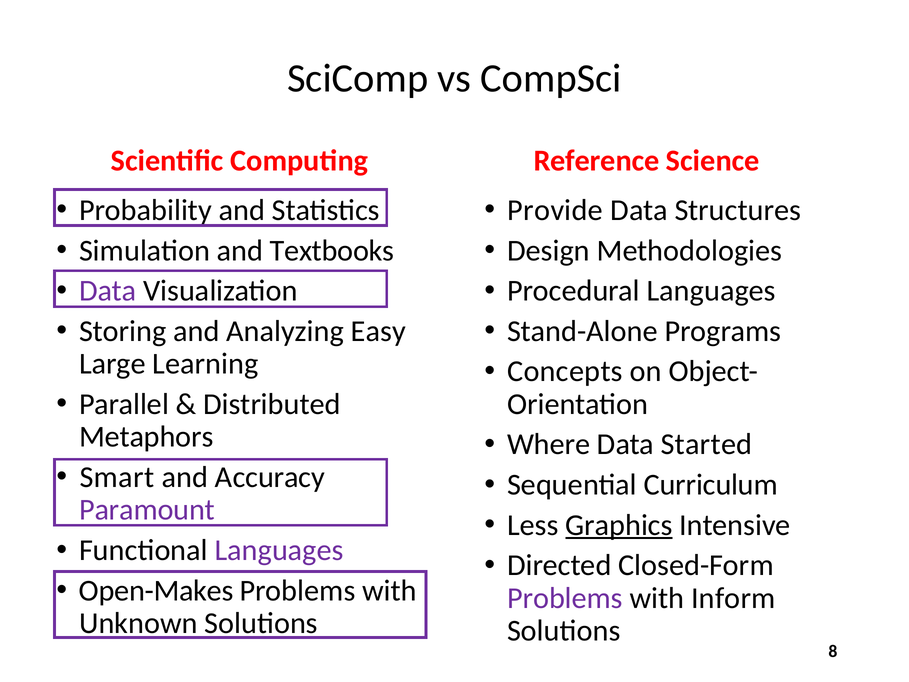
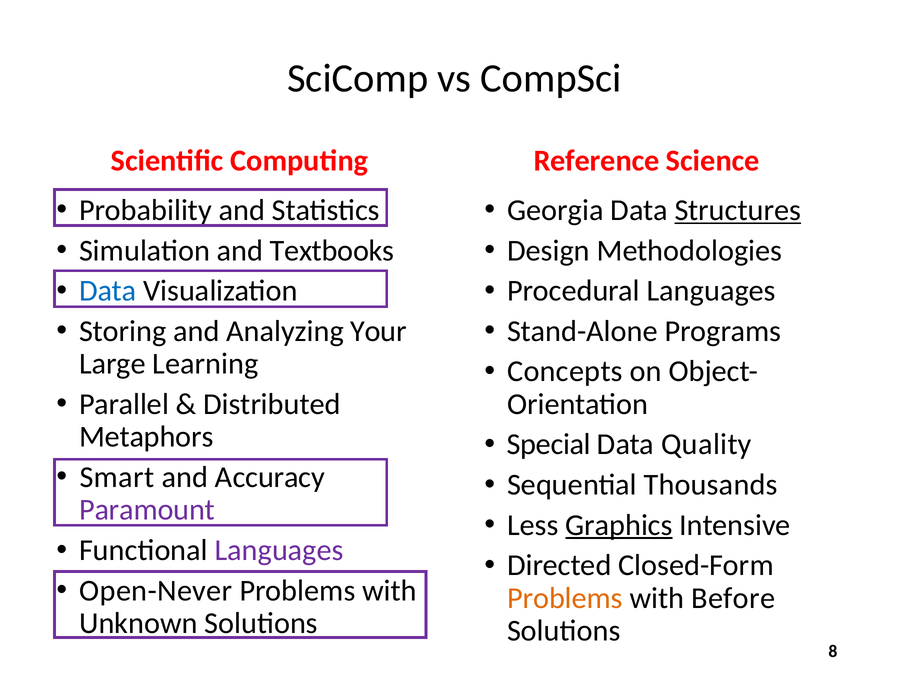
Provide: Provide -> Georgia (555, 210)
Structures underline: none -> present (738, 210)
Data colour: purple -> blue (108, 291)
Easy: Easy -> Your (378, 331)
Where: Where -> Special (549, 444)
Started: Started -> Quality (706, 444)
Curriculum: Curriculum -> Thousands (711, 485)
Open-Makes: Open-Makes -> Open-Never (156, 590)
Problems colour: purple -> orange (565, 598)
Inform: Inform -> Before (733, 598)
